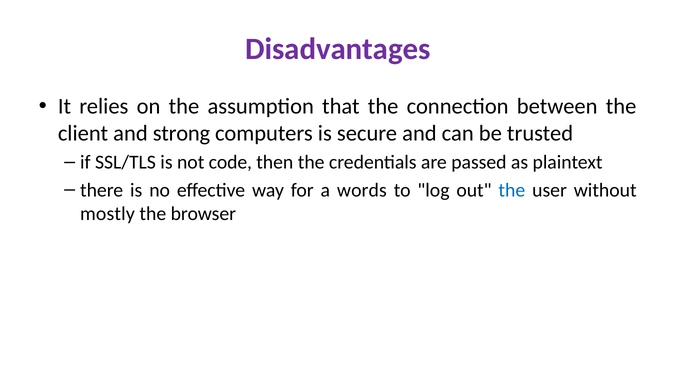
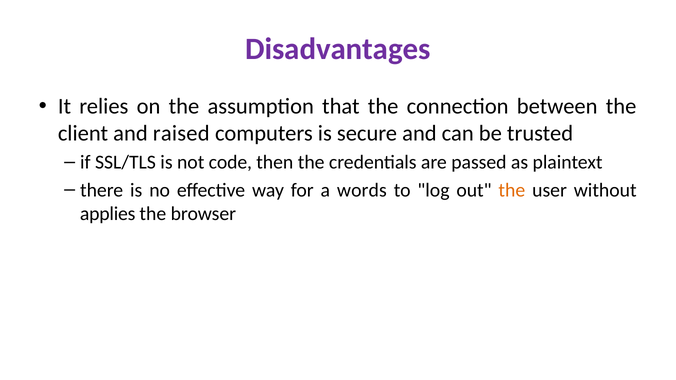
strong: strong -> raised (181, 133)
the colour: blue -> orange (512, 190)
mostly: mostly -> applies (108, 214)
